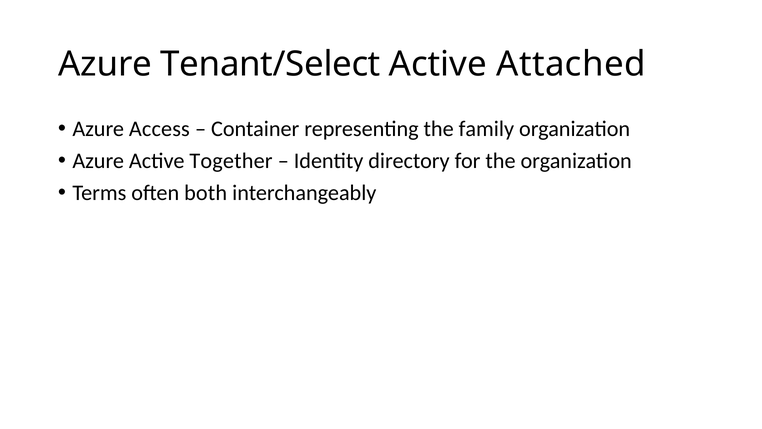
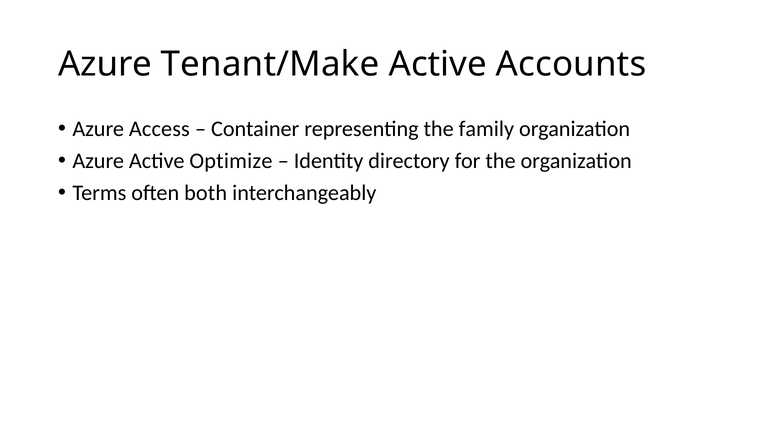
Tenant/Select: Tenant/Select -> Tenant/Make (270, 64)
Attached: Attached -> Accounts (571, 64)
Together: Together -> Optimize (231, 161)
